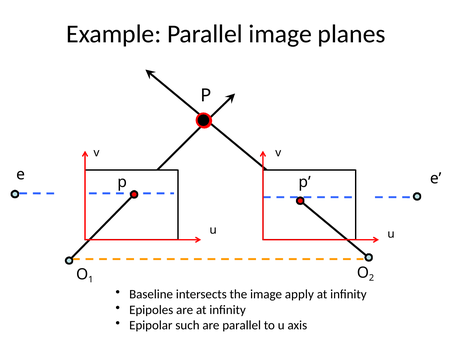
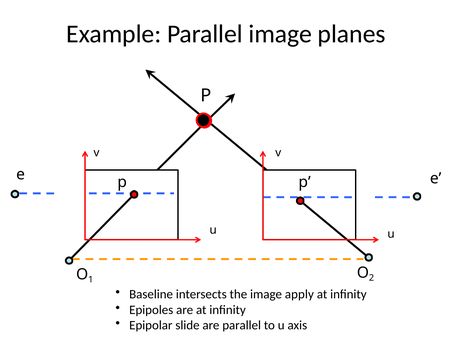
such: such -> slide (187, 325)
